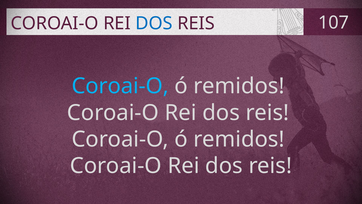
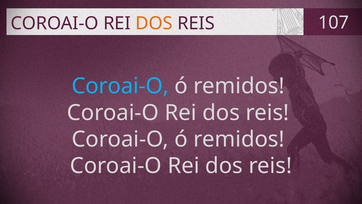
DOS colour: blue -> orange (154, 23)
